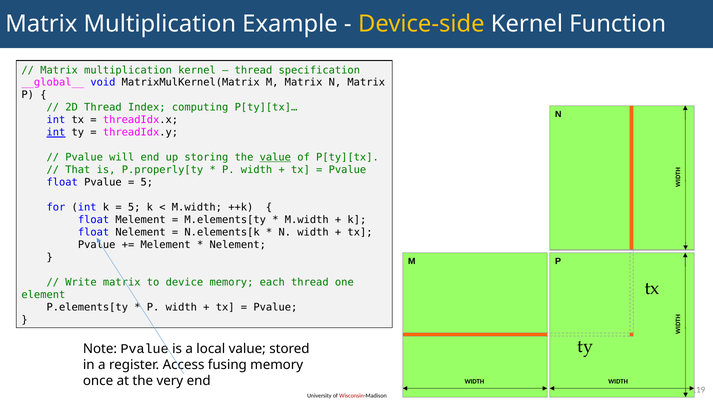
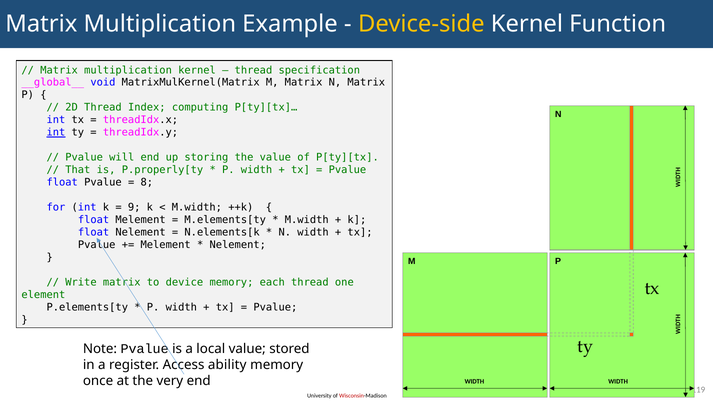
value underline: present -> none (275, 157)
5: 5 -> 8 (147, 182)
5: 5 -> 9 (134, 207)
fusing: fusing -> ability (227, 365)
